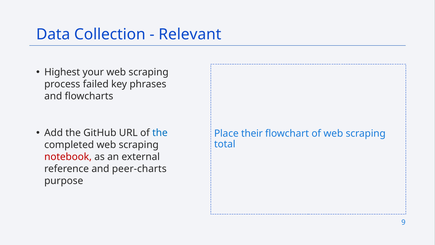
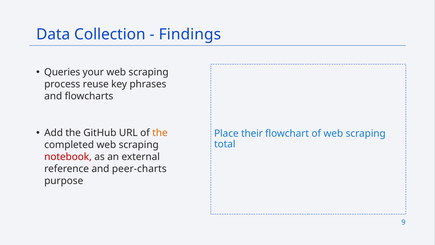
Relevant: Relevant -> Findings (190, 35)
Highest: Highest -> Queries (62, 72)
failed: failed -> reuse (96, 84)
the colour: blue -> orange (160, 133)
